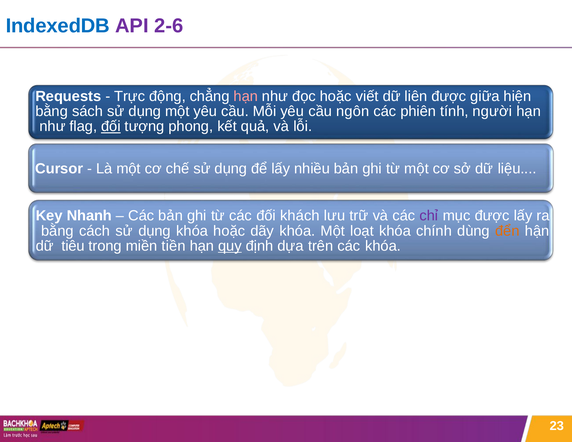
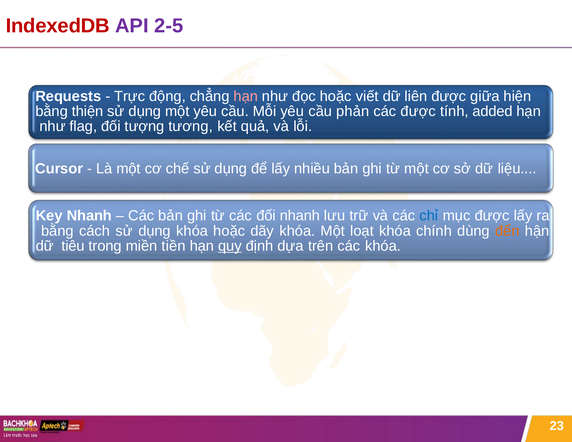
IndexedDB colour: blue -> red (58, 26)
2-6: 2-6 -> 2-5 (169, 26)
sách: sách -> thiện (88, 111)
ngôn: ngôn -> phản (353, 111)
các phiên: phiên -> được (418, 111)
người: người -> added (492, 111)
đối underline: present -> none (111, 126)
phong: phong -> tương (191, 126)
đối khách: khách -> nhanh (300, 216)
chỉ colour: purple -> blue (429, 216)
